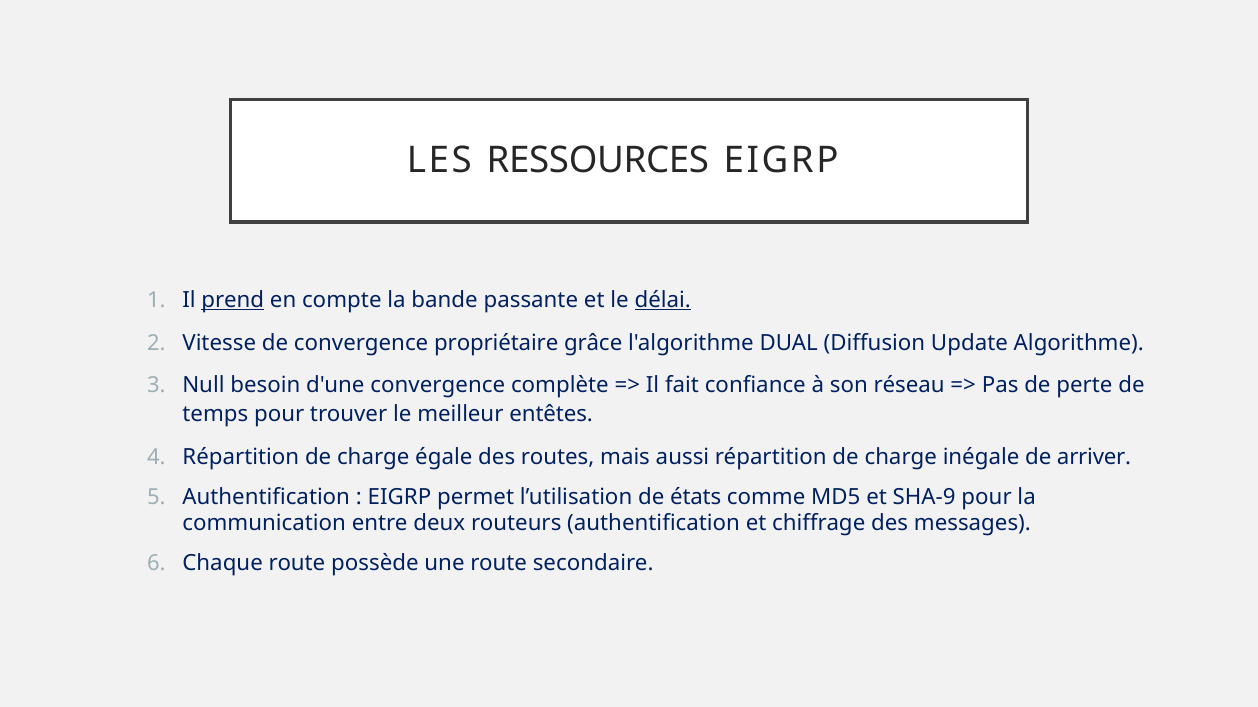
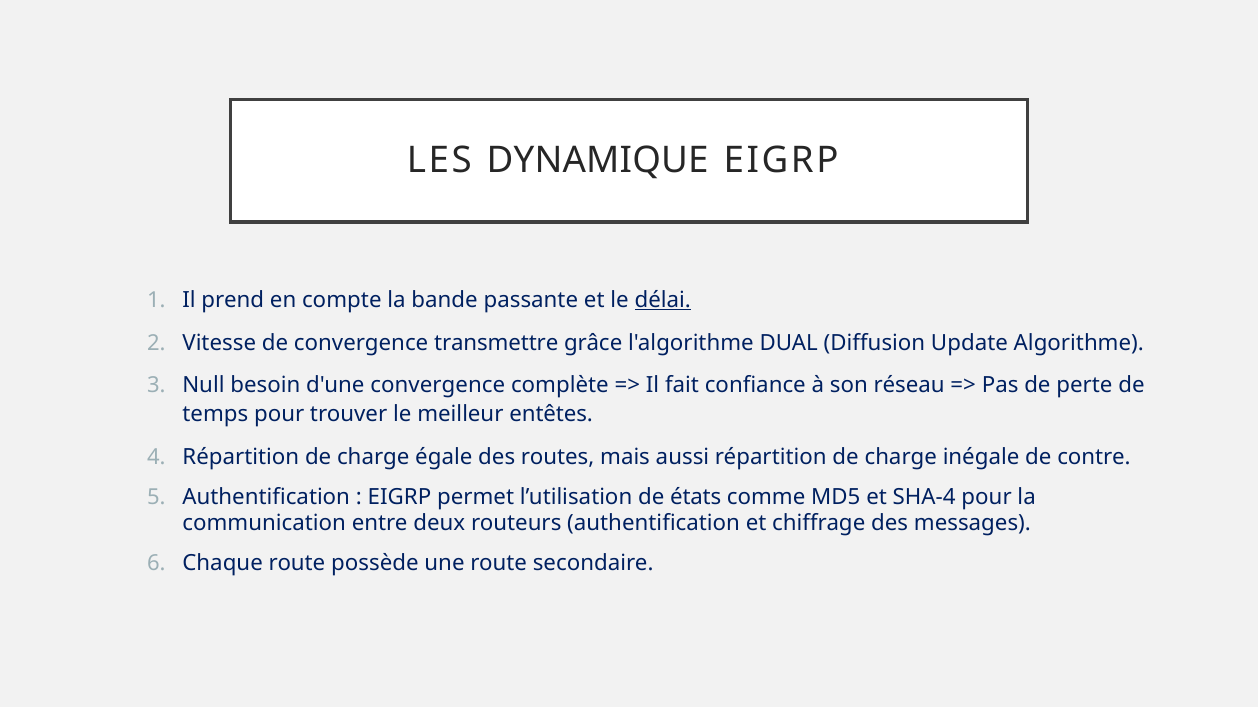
RESSOURCES: RESSOURCES -> DYNAMIQUE (598, 161)
prend underline: present -> none (233, 300)
propriétaire: propriétaire -> transmettre (496, 343)
arriver: arriver -> contre (1094, 457)
SHA-9: SHA-9 -> SHA-4 (924, 497)
